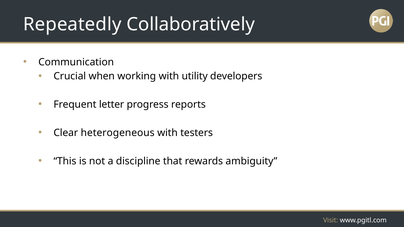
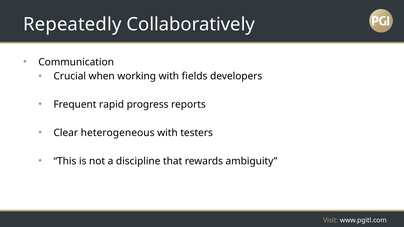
utility: utility -> fields (195, 76)
letter: letter -> rapid (112, 105)
